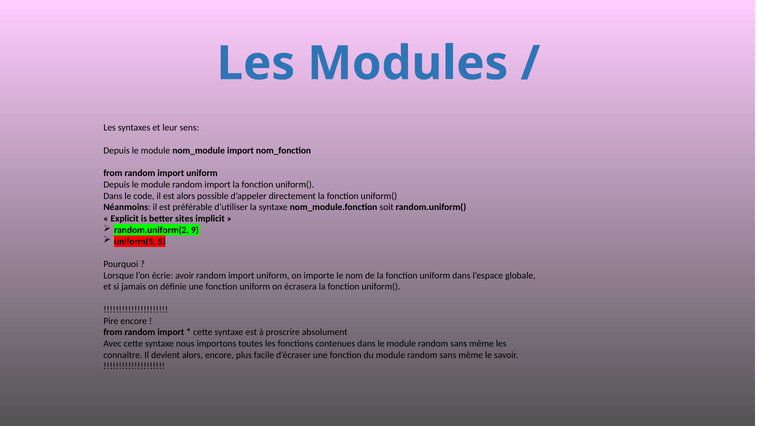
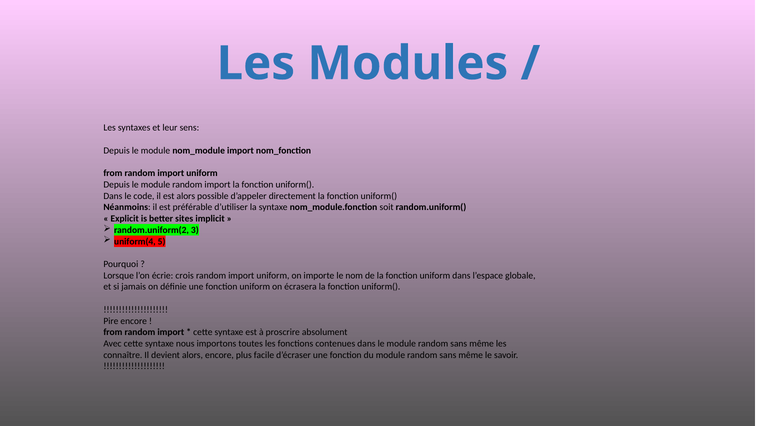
9: 9 -> 3 (195, 230)
uniform(5: uniform(5 -> uniform(4 (135, 241)
avoir: avoir -> crois (185, 275)
